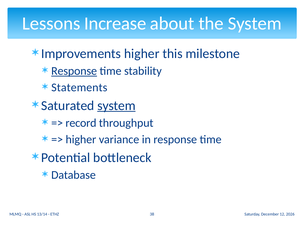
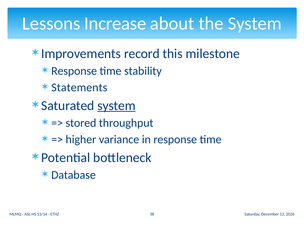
Improvements higher: higher -> record (142, 54)
Response underline: present -> none (74, 71)
record: record -> stored (81, 123)
